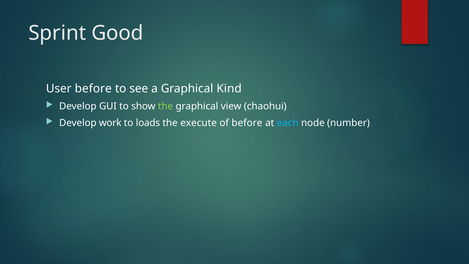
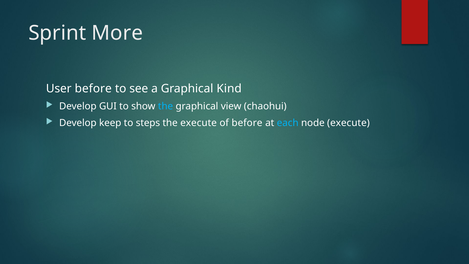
Good: Good -> More (117, 33)
the colour: light green -> light blue (166, 106)
work: work -> keep (110, 123)
loads: loads -> steps (148, 123)
node number: number -> execute (348, 123)
